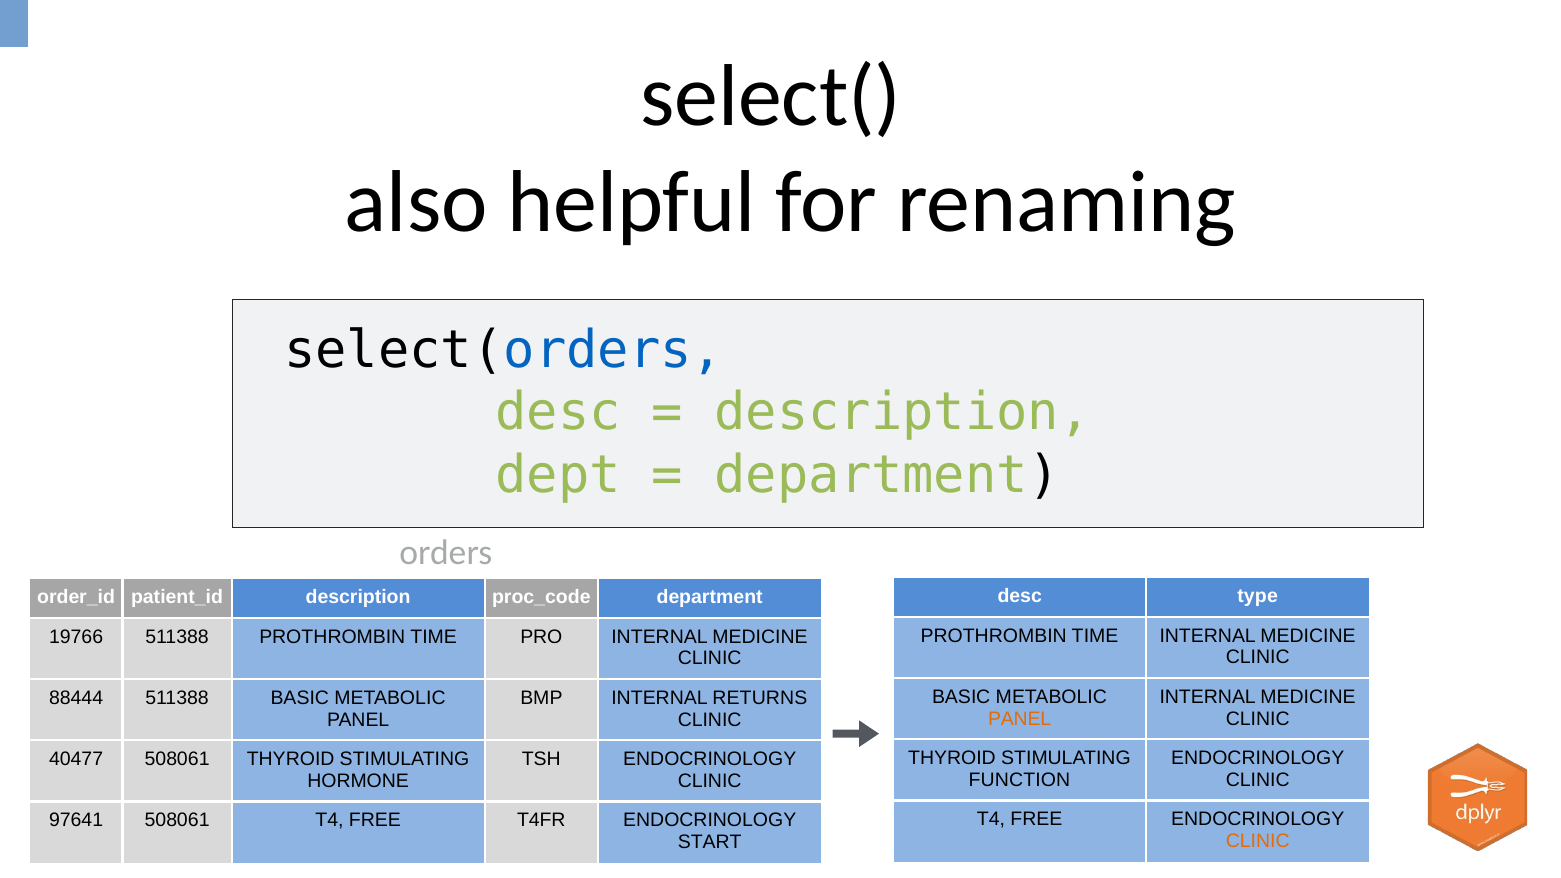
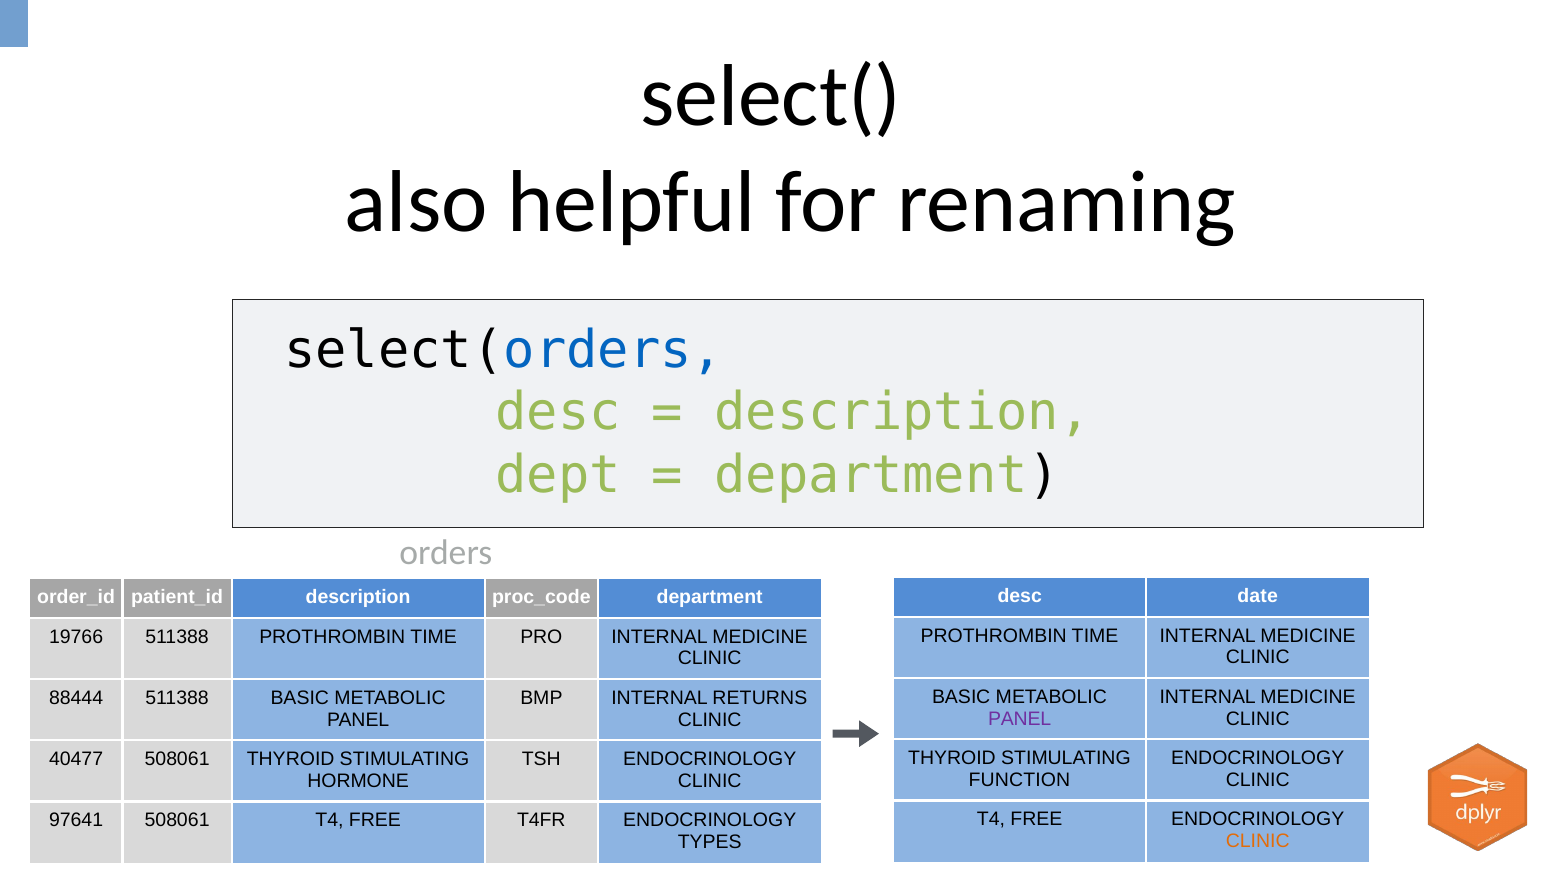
type: type -> date (1258, 596)
PANEL colour: orange -> purple (1020, 719)
START: START -> TYPES (710, 842)
